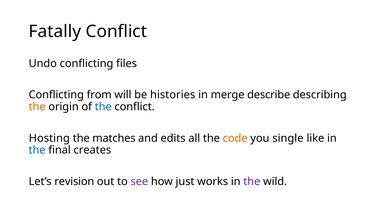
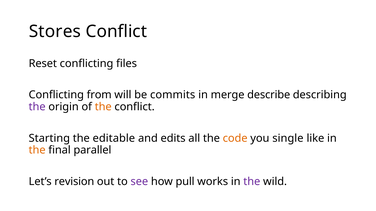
Fatally: Fatally -> Stores (55, 32)
Undo: Undo -> Reset (43, 64)
histories: histories -> commits (173, 95)
the colour: orange -> purple (37, 107)
the colour: blue -> orange (103, 107)
Hosting: Hosting -> Starting (49, 138)
matches: matches -> editable (114, 138)
the colour: blue -> orange (37, 150)
creates: creates -> parallel (92, 150)
just: just -> pull (185, 182)
